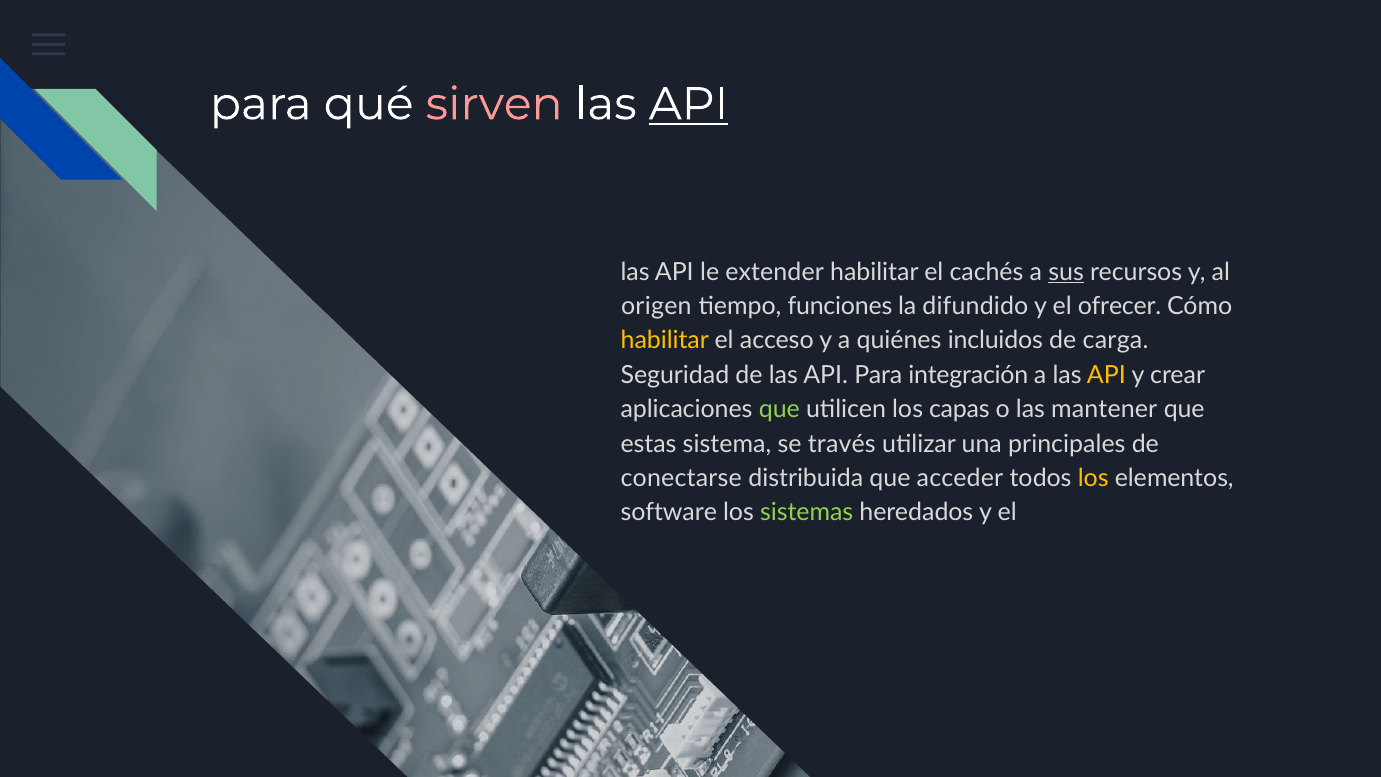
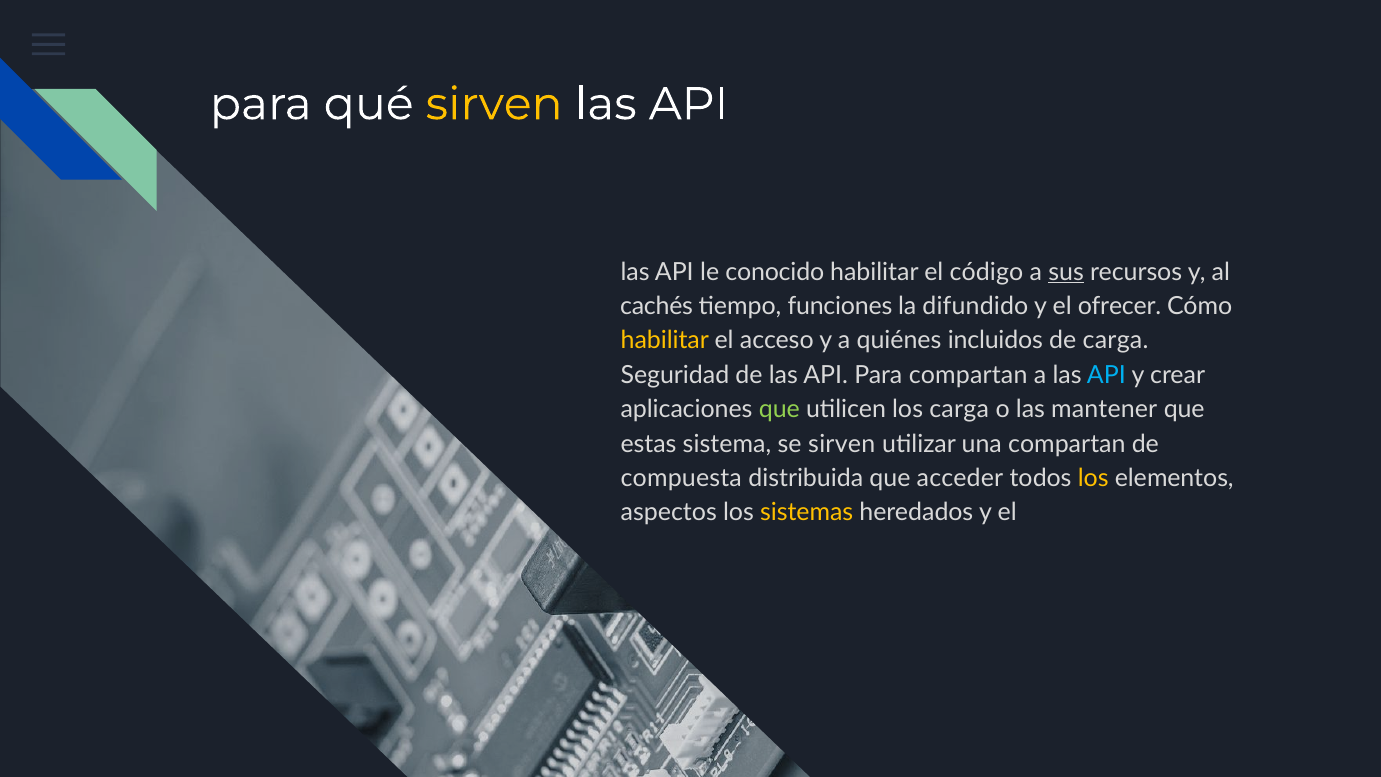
sirven colour: pink -> yellow (494, 104)
API underline: present -> none (689, 104)
extender: extender -> conocido (775, 272)
cachés: cachés -> código (986, 272)
origen: origen -> cachés (657, 306)
Para integración: integración -> compartan (968, 375)
API colour: yellow -> light blue (1106, 375)
los capas: capas -> carga (959, 409)
se través: través -> sirven (842, 444)
una principales: principales -> compartan (1067, 444)
conectarse: conectarse -> compuesta (681, 478)
software: software -> aspectos (669, 513)
sistemas colour: light green -> yellow (807, 513)
